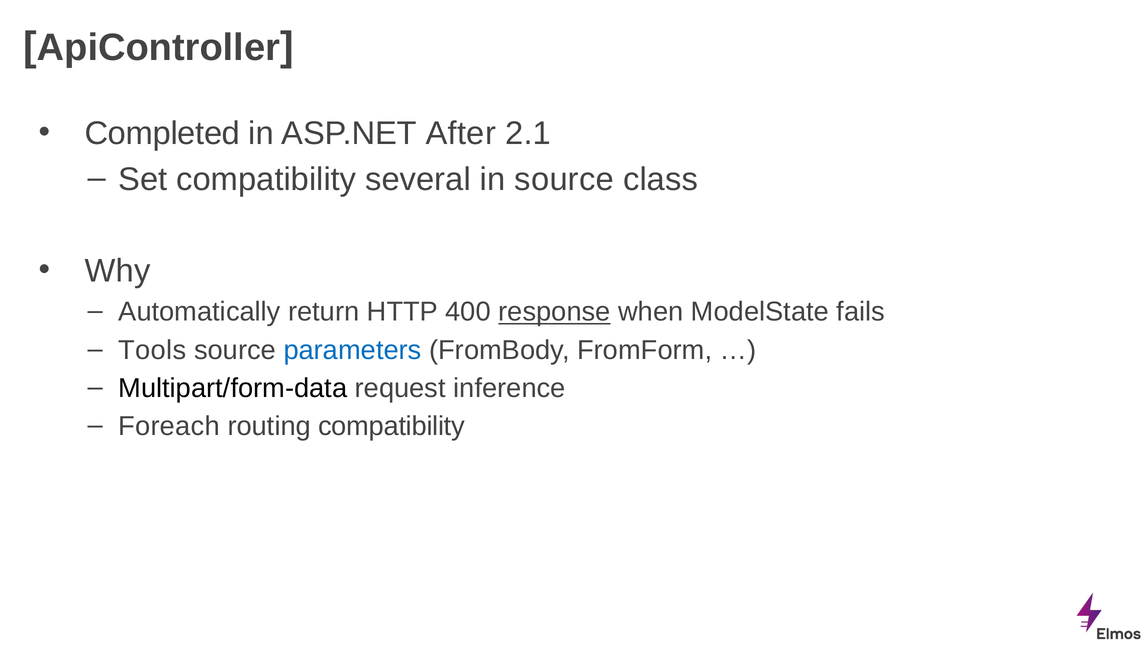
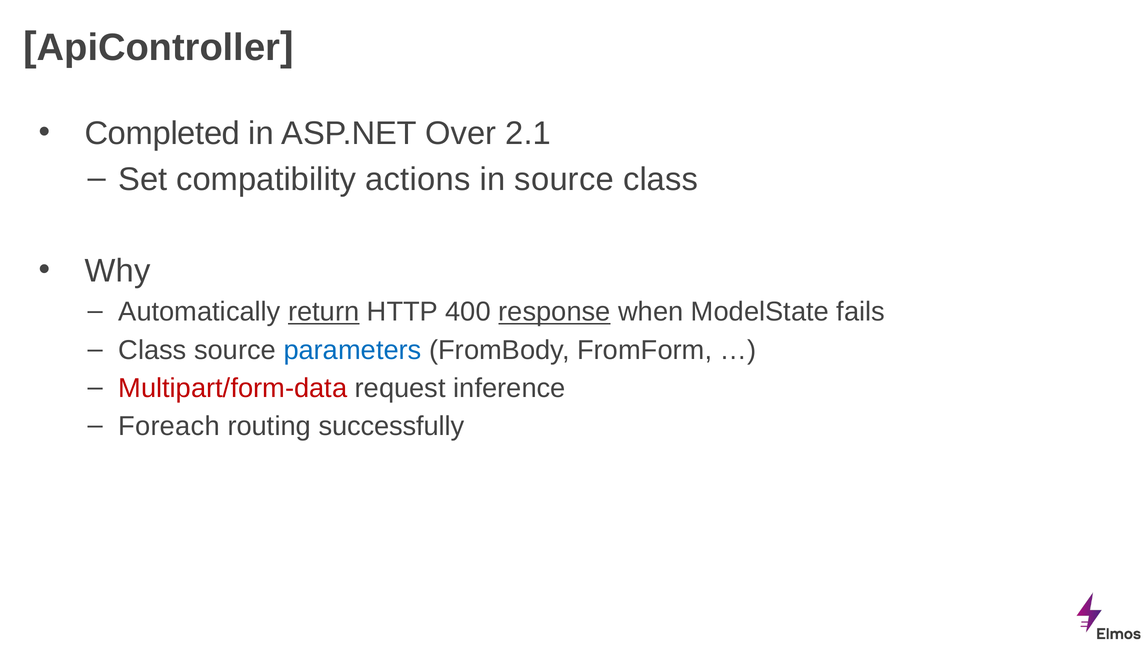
After: After -> Over (461, 133)
several: several -> actions (418, 179)
return underline: none -> present (324, 312)
Tools: Tools -> Class (152, 350)
Multipart/form-data colour: black -> red (233, 388)
routing compatibility: compatibility -> successfully (391, 426)
